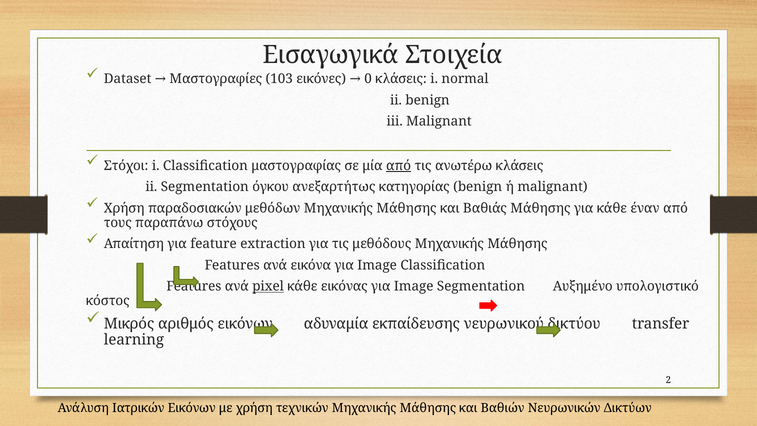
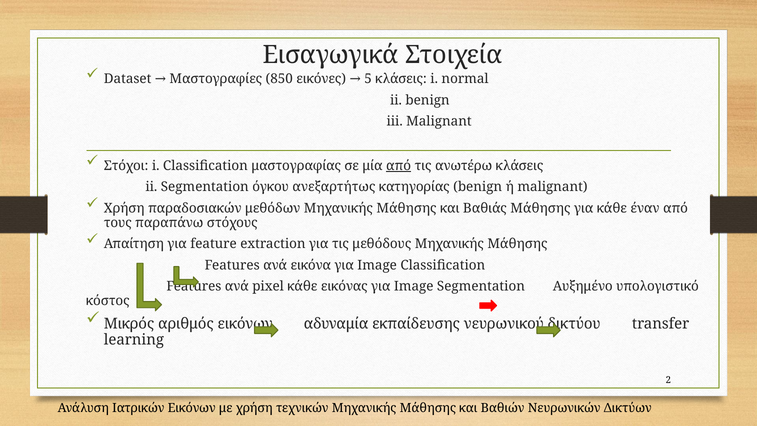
103: 103 -> 850 (279, 79)
0: 0 -> 5 (368, 79)
pixel underline: present -> none (268, 286)
